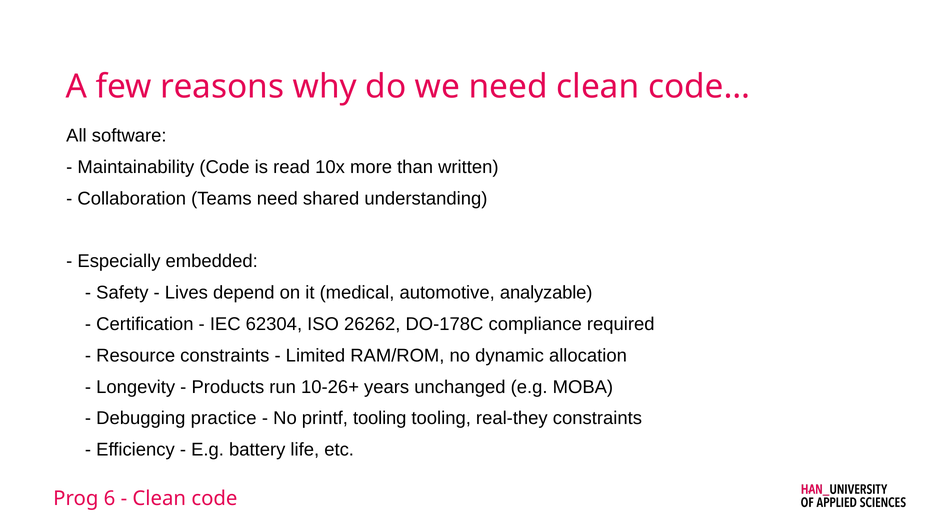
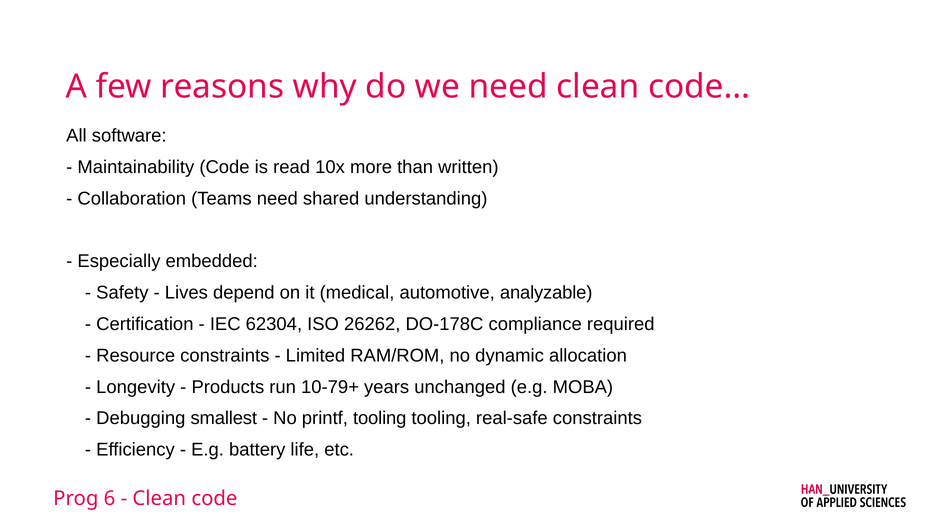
10-26+: 10-26+ -> 10-79+ (330, 387)
practice: practice -> smallest (224, 418)
real-they: real-they -> real-safe (512, 418)
